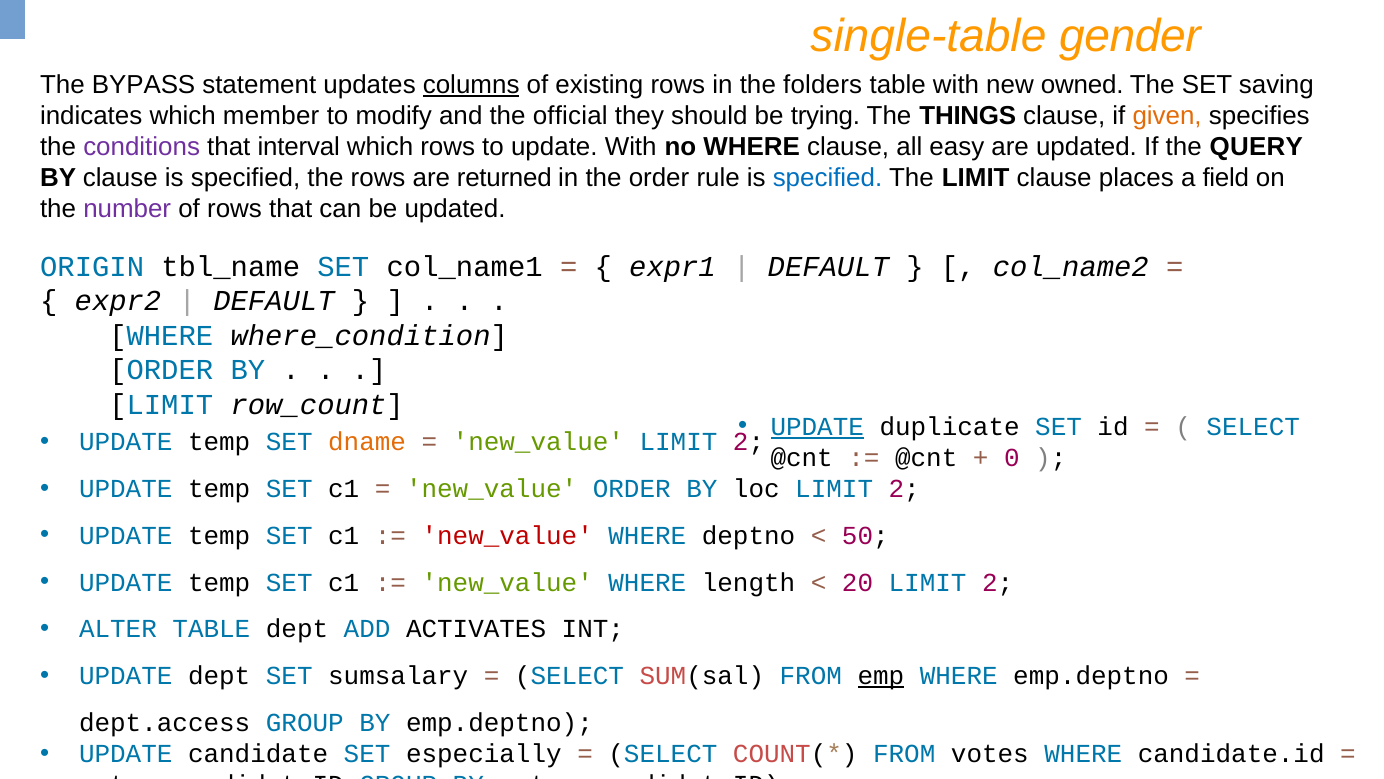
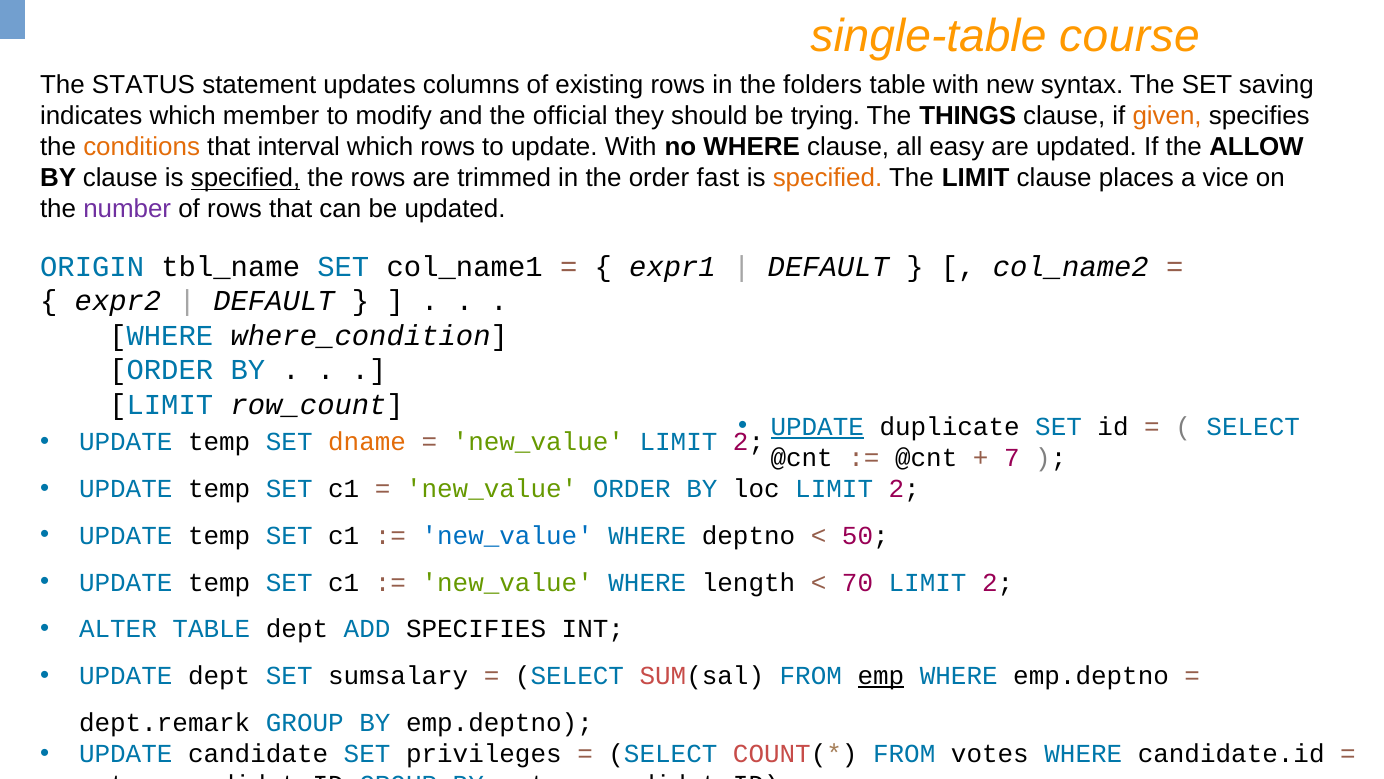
gender: gender -> course (1130, 36)
BYPASS: BYPASS -> STATUS (143, 85)
columns underline: present -> none (471, 85)
owned: owned -> syntax (1082, 85)
conditions colour: purple -> orange (142, 147)
QUERY: QUERY -> ALLOW (1256, 147)
specified underline: none -> present (246, 178)
returned: returned -> trimmed (504, 178)
rule: rule -> fast (718, 178)
specified colour: blue -> orange (828, 178)
field: field -> vice (1226, 178)
0: 0 -> 7 (1012, 458)
new_value colour: red -> blue (507, 535)
20: 20 -> 70 (858, 582)
ADD ACTIVATES: ACTIVATES -> SPECIFIES (476, 629)
dept.access: dept.access -> dept.remark (165, 722)
especially: especially -> privileges (484, 753)
